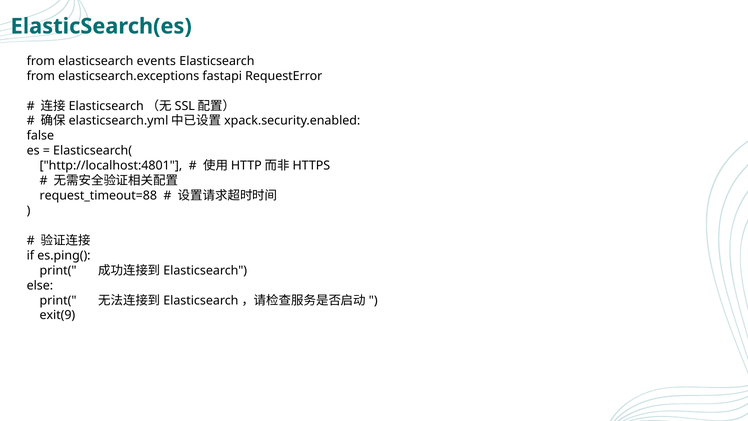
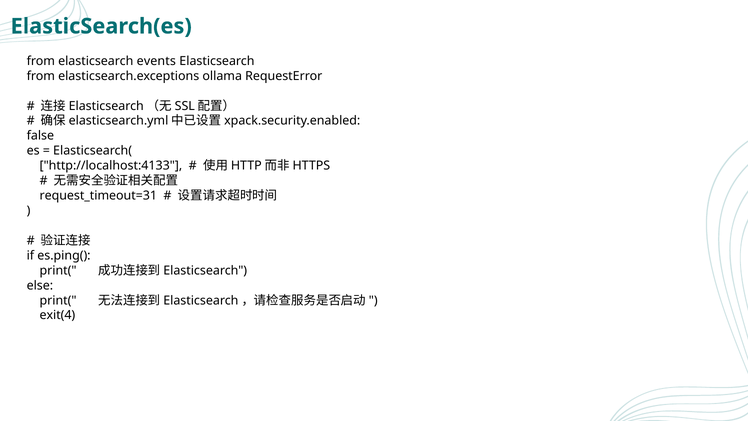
fastapi: fastapi -> ollama (222, 76)
http://localhost:4801: http://localhost:4801 -> http://localhost:4133 (111, 166)
request_timeout=88: request_timeout=88 -> request_timeout=31 (98, 196)
exit(9: exit(9 -> exit(4 (57, 315)
